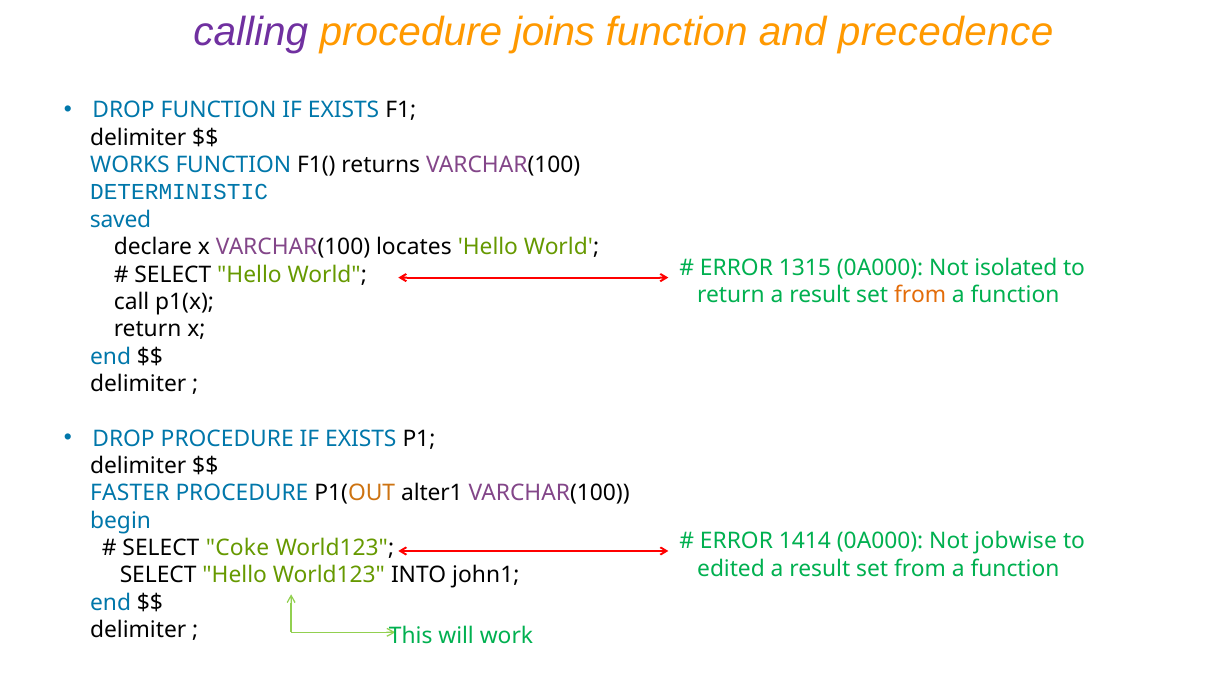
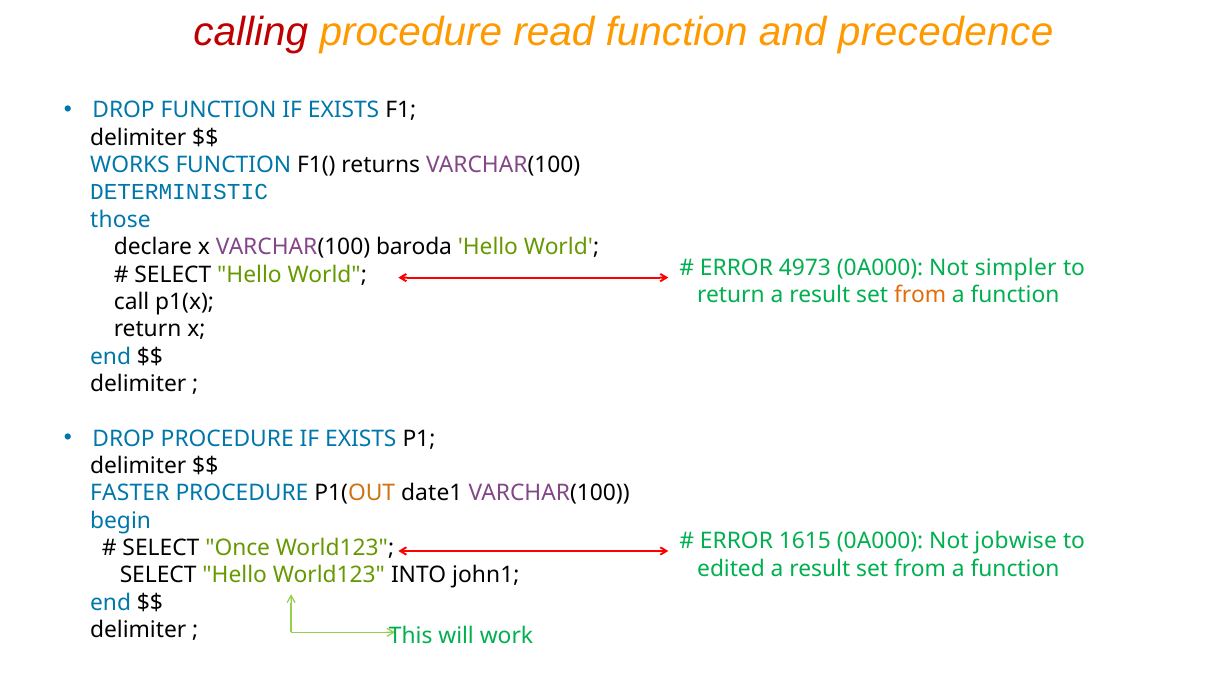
calling colour: purple -> red (251, 32)
joins: joins -> read (554, 32)
saved: saved -> those (120, 220)
locates: locates -> baroda (414, 247)
1315: 1315 -> 4973 (805, 268)
isolated: isolated -> simpler (1016, 268)
alter1: alter1 -> date1 (432, 493)
1414: 1414 -> 1615 (805, 541)
Coke: Coke -> Once (238, 548)
